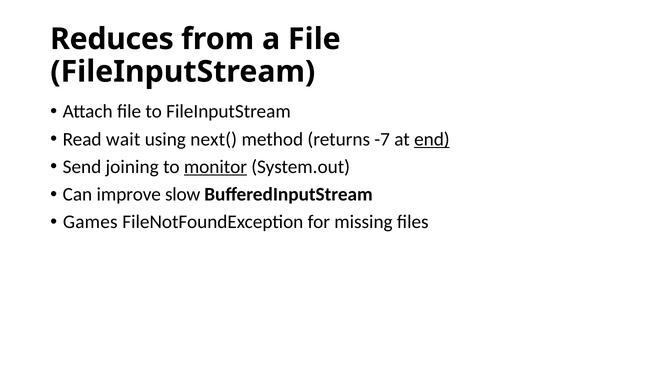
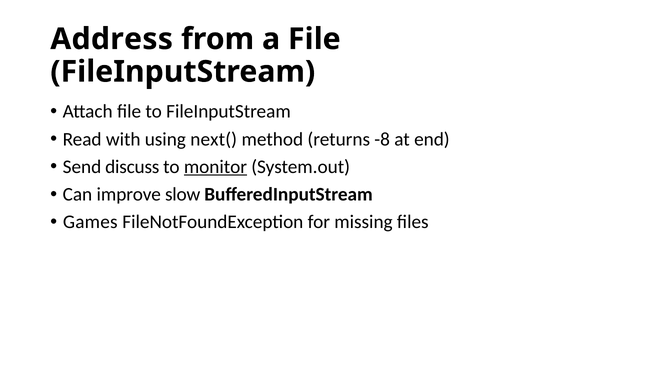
Reduces: Reduces -> Address (112, 39)
wait: wait -> with (123, 139)
-7: -7 -> -8 (382, 139)
end underline: present -> none (432, 139)
joining: joining -> discuss (132, 167)
